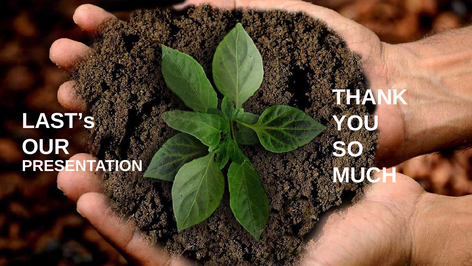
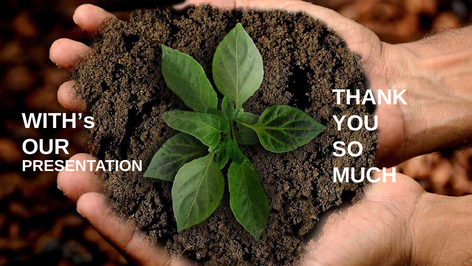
LAST’s: LAST’s -> WITH’s (58, 121)
